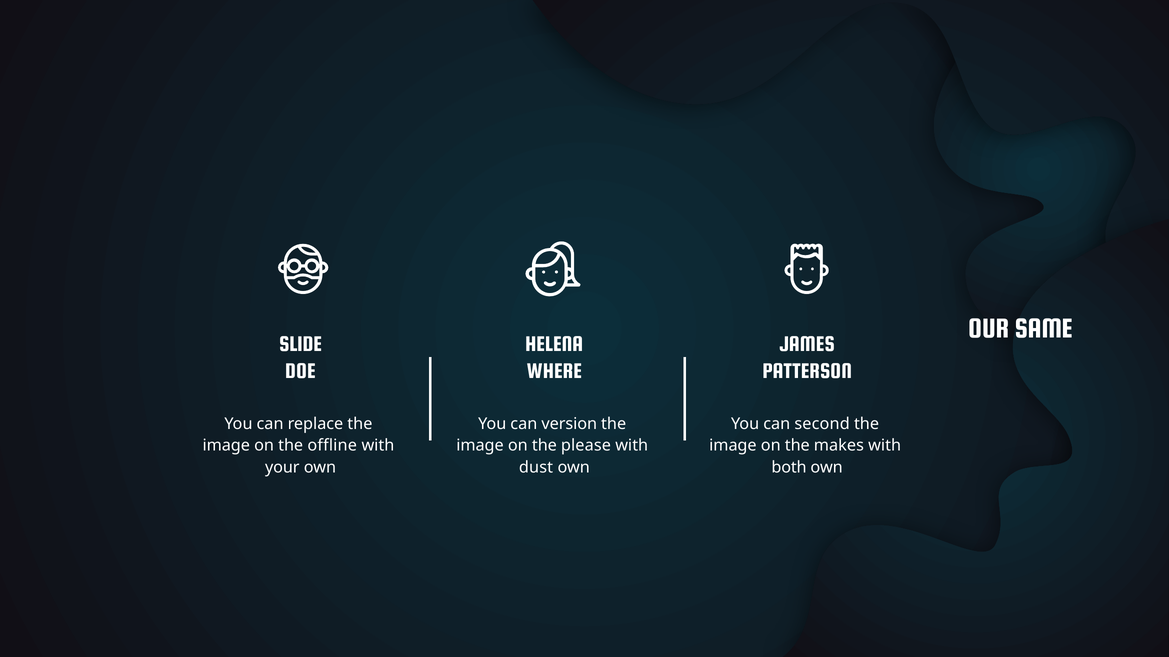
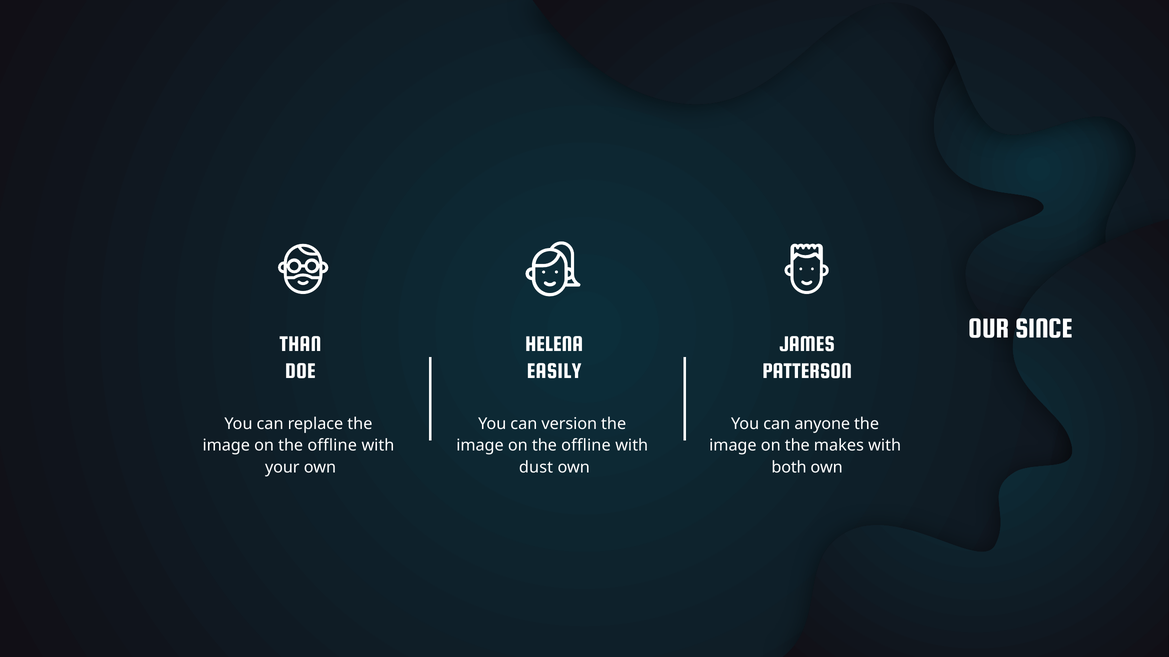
SAME: SAME -> SINCE (1044, 328)
SLIDE: SLIDE -> THAN (300, 344)
WHERE: WHERE -> EASILY (554, 371)
second: second -> anyone (822, 424)
please: please -> offline (586, 446)
